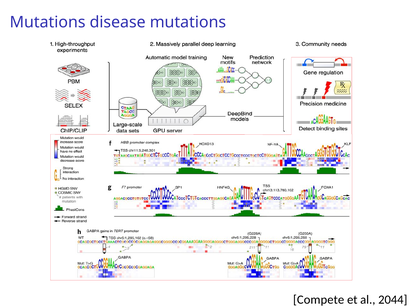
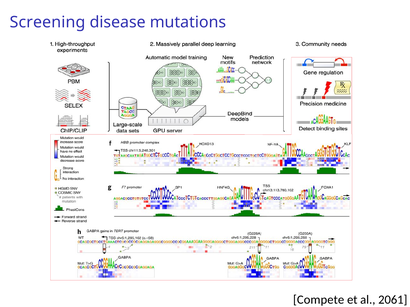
Mutations: Mutations -> Screening (47, 22)
2044: 2044 -> 2061 (393, 300)
